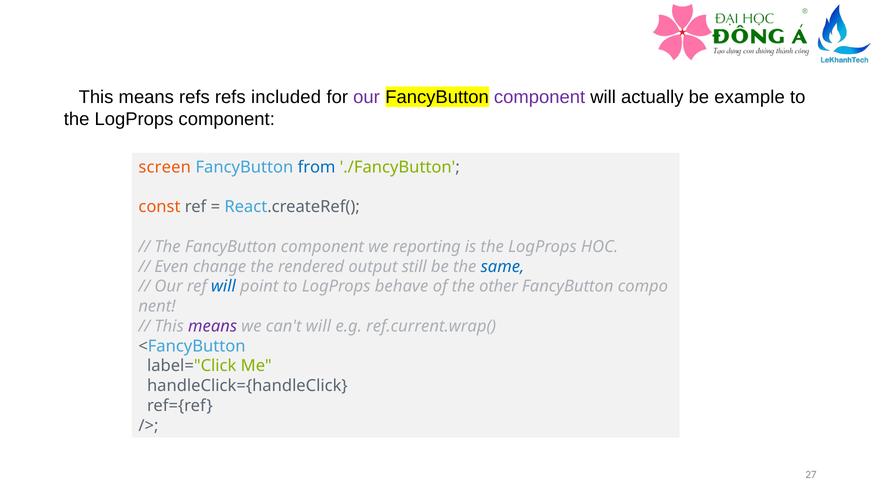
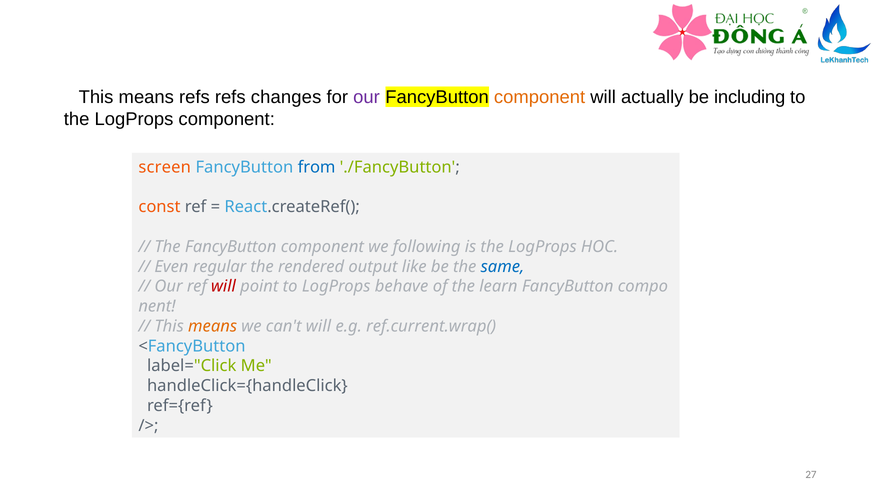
included: included -> changes (286, 97)
component colour: purple -> orange (540, 97)
example: example -> including (750, 97)
reporting: reporting -> following (427, 247)
change: change -> regular (220, 267)
still: still -> like (414, 267)
will colour: blue -> red (223, 287)
other: other -> learn (498, 287)
means colour: purple -> orange (213, 326)
